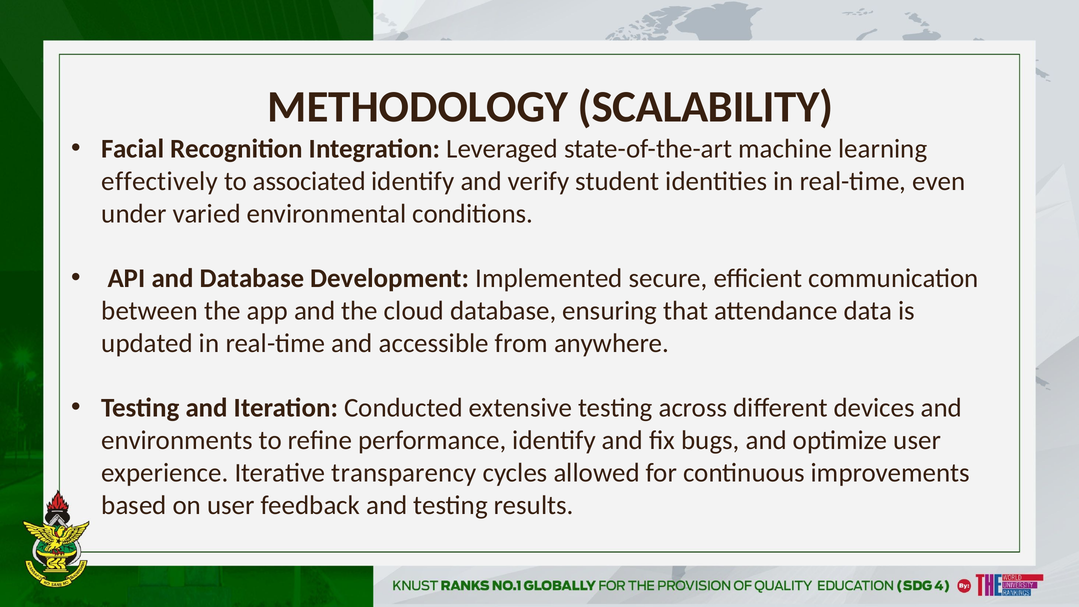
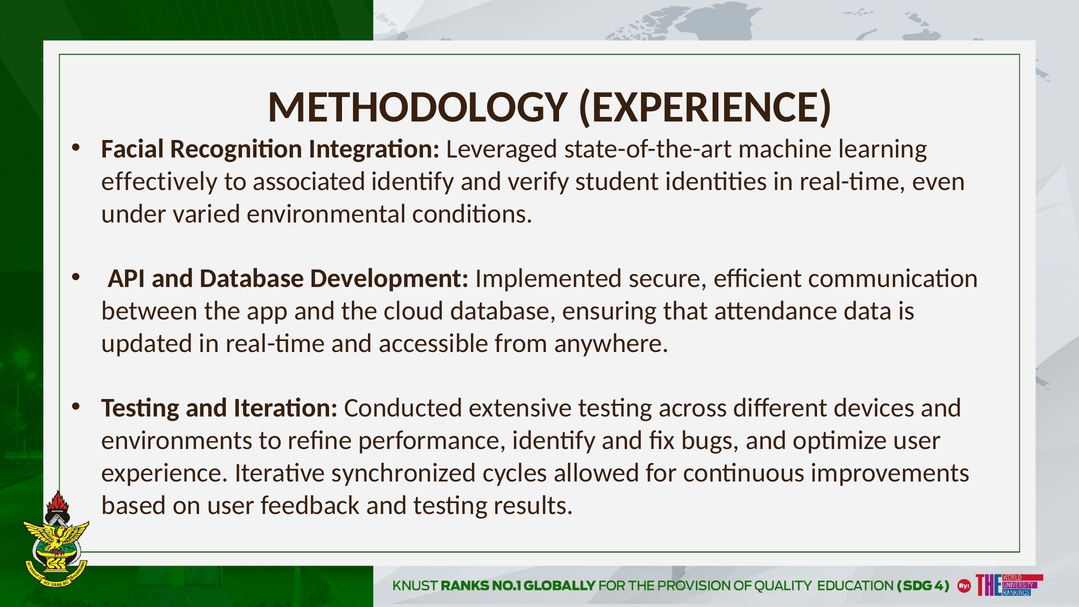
METHODOLOGY SCALABILITY: SCALABILITY -> EXPERIENCE (705, 107)
transparency: transparency -> synchronized (404, 473)
